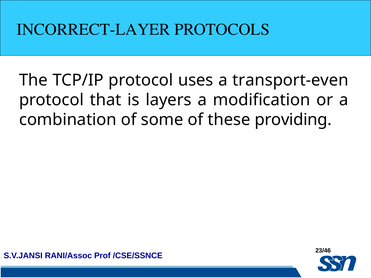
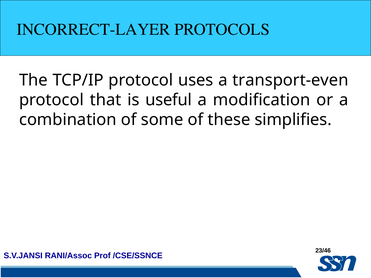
layers: layers -> useful (169, 100)
providing: providing -> simplifies (293, 120)
